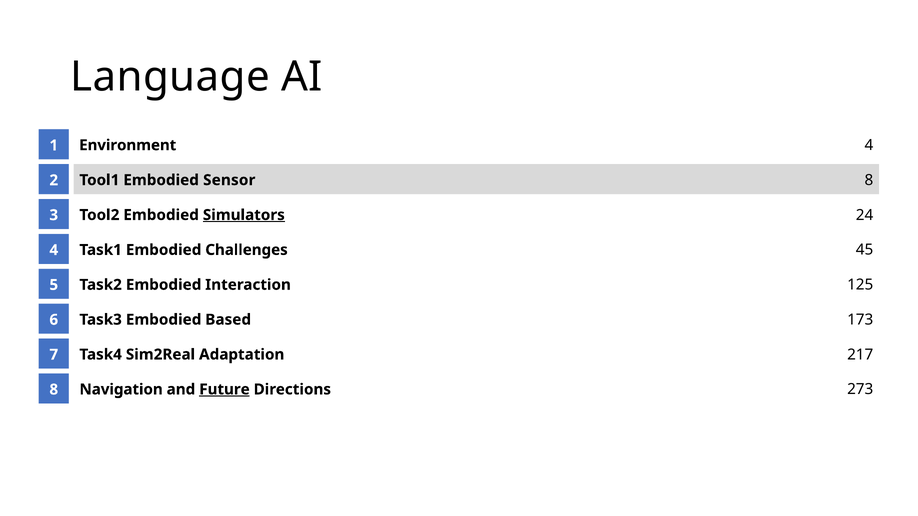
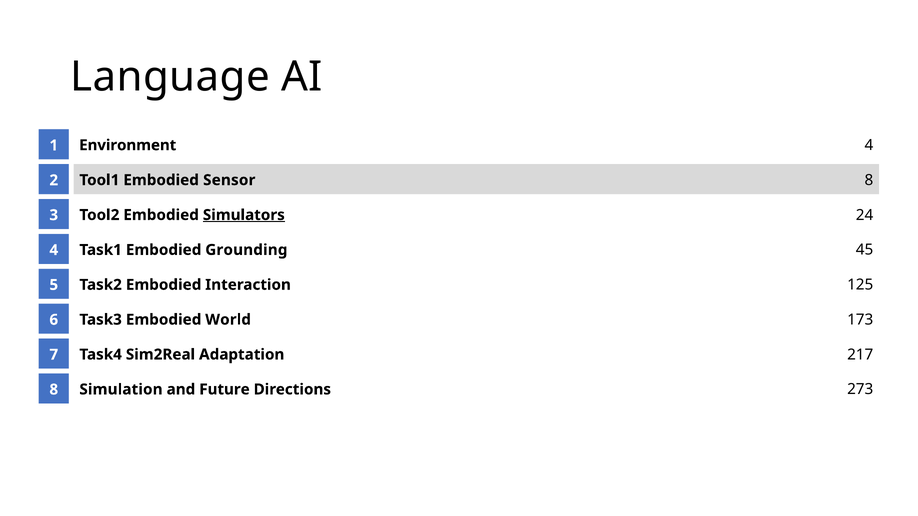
Challenges: Challenges -> Grounding (246, 250)
Based: Based -> World (228, 320)
Navigation: Navigation -> Simulation (121, 390)
Future underline: present -> none (224, 390)
